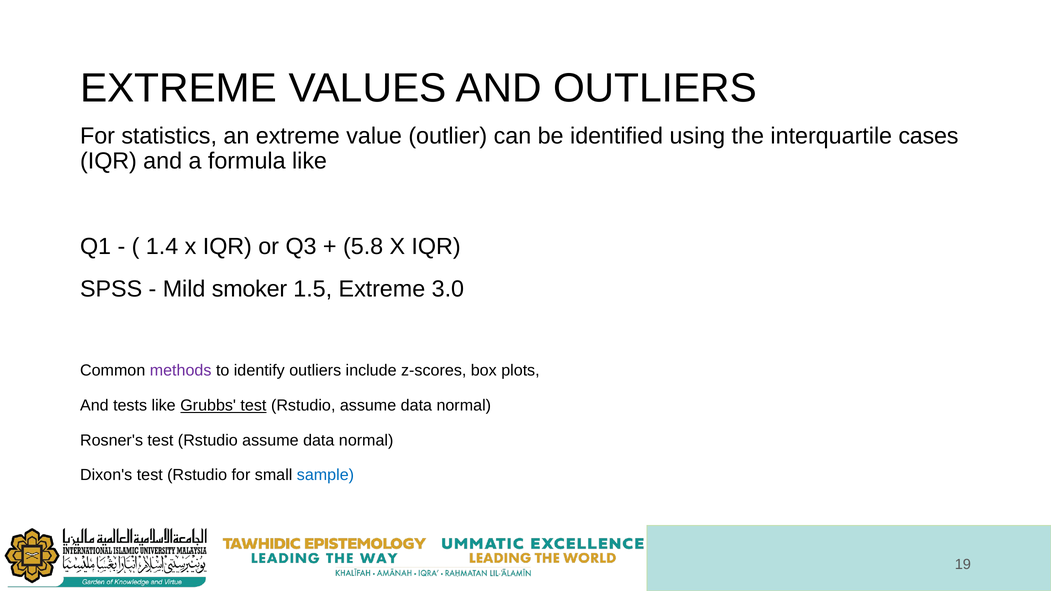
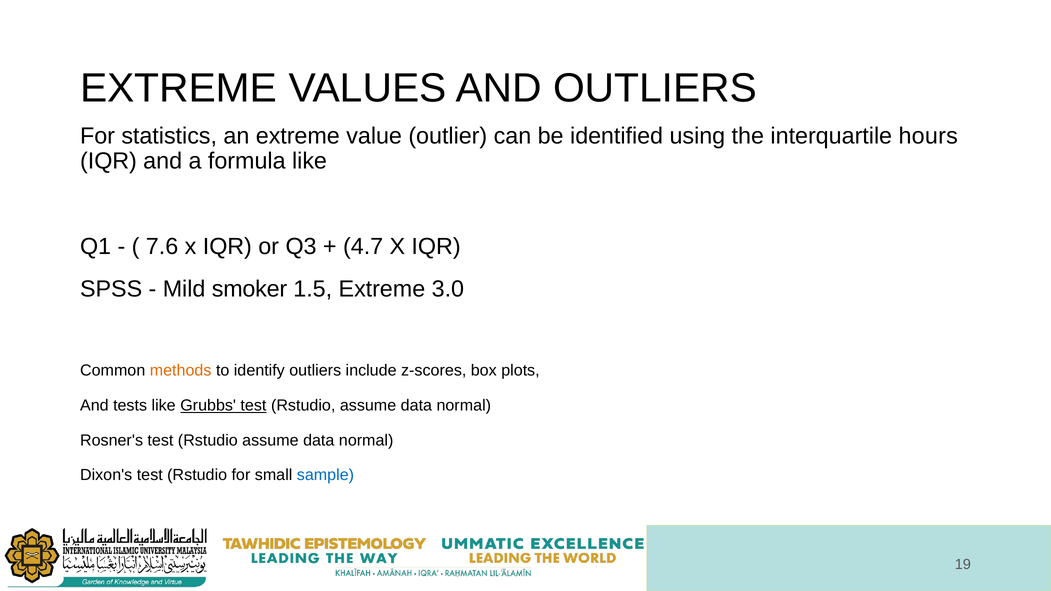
cases: cases -> hours (928, 136)
1.4: 1.4 -> 7.6 (162, 247)
5.8: 5.8 -> 4.7 (363, 247)
methods colour: purple -> orange (181, 371)
